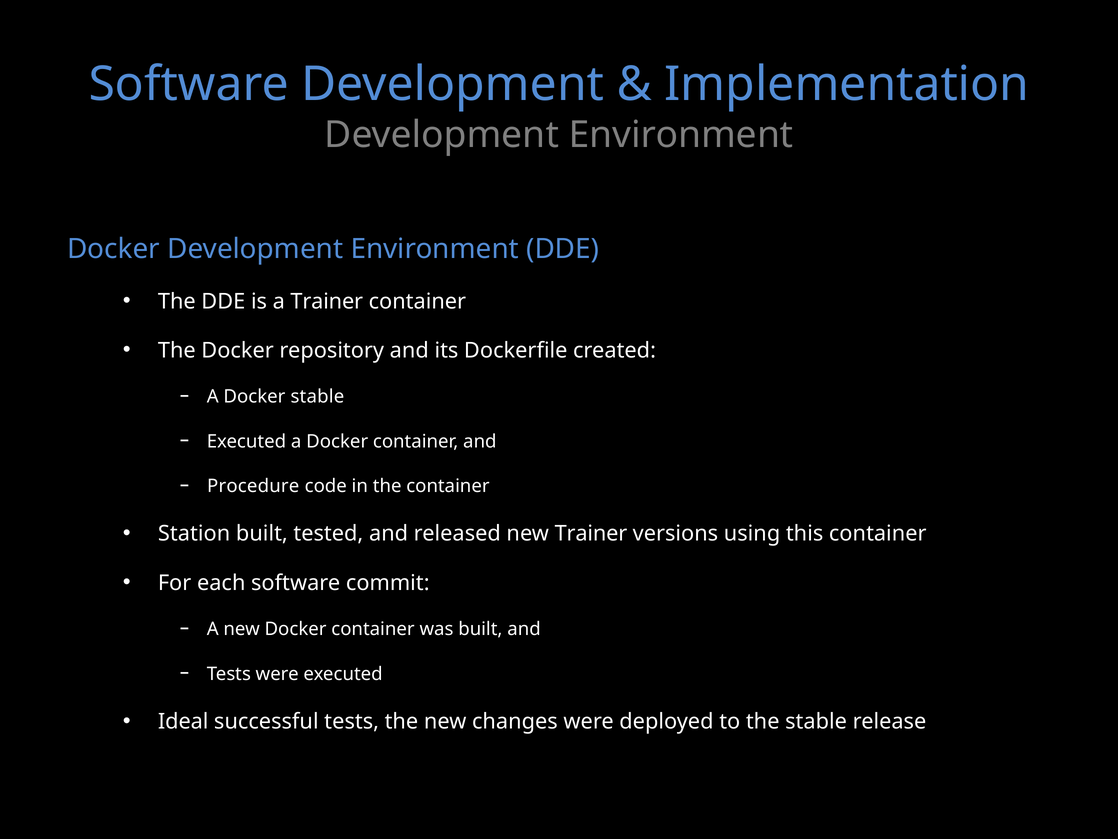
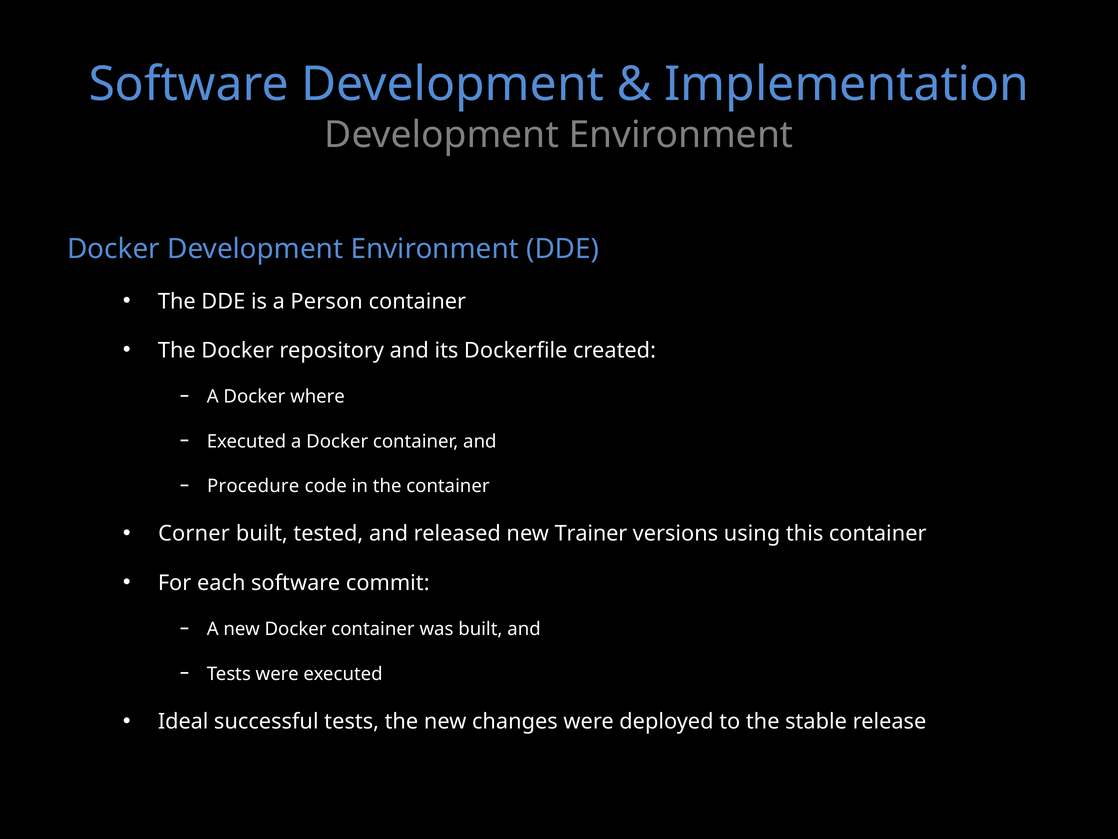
a Trainer: Trainer -> Person (327, 301)
Docker stable: stable -> where (318, 397)
Station: Station -> Corner (194, 533)
